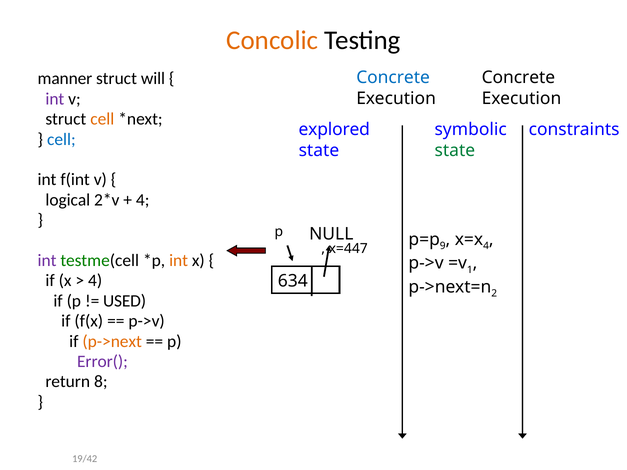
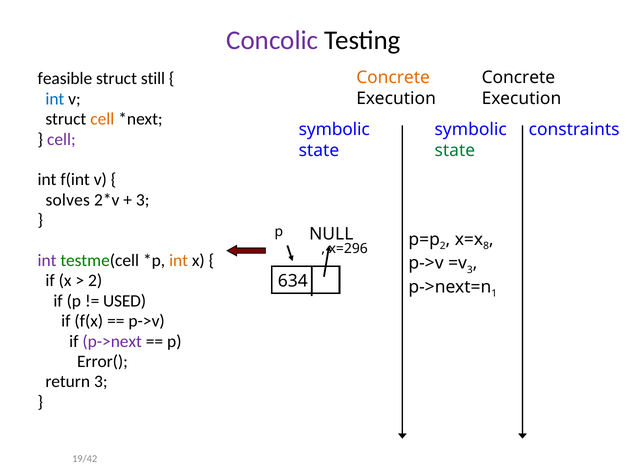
Concolic colour: orange -> purple (272, 40)
manner: manner -> feasible (65, 79)
will: will -> still (153, 79)
Concrete colour: blue -> orange (393, 77)
int colour: purple -> blue (55, 99)
explored: explored -> symbolic (334, 130)
cell colour: blue -> purple (61, 139)
logical: logical -> solves (68, 200)
4: 4 -> 3 (143, 200)
9: 9 -> 2 (443, 246)
4: 4 -> 8 (486, 246)
x=447: x=447 -> x=296 (348, 249)
1: 1 -> 3 (470, 270)
4: 4 -> 2 (95, 281)
2: 2 -> 1 (494, 294)
p->next colour: orange -> purple (112, 341)
Error( colour: purple -> black (102, 362)
return 8: 8 -> 3 (101, 382)
